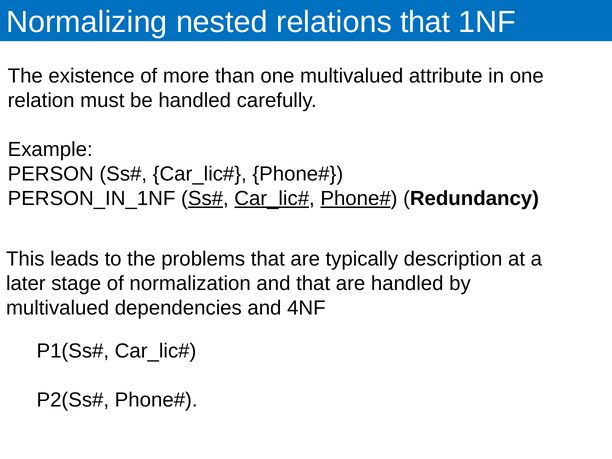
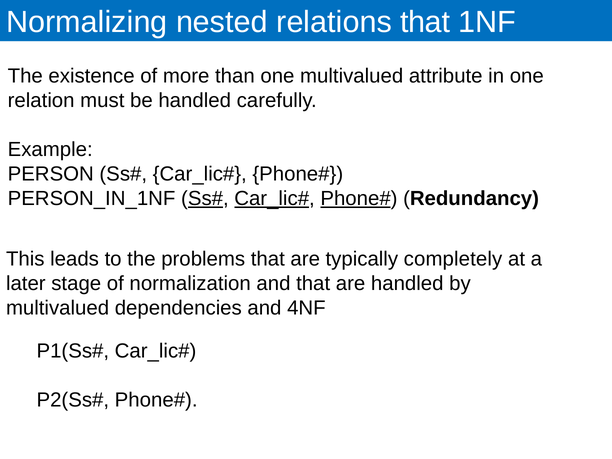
description: description -> completely (453, 259)
